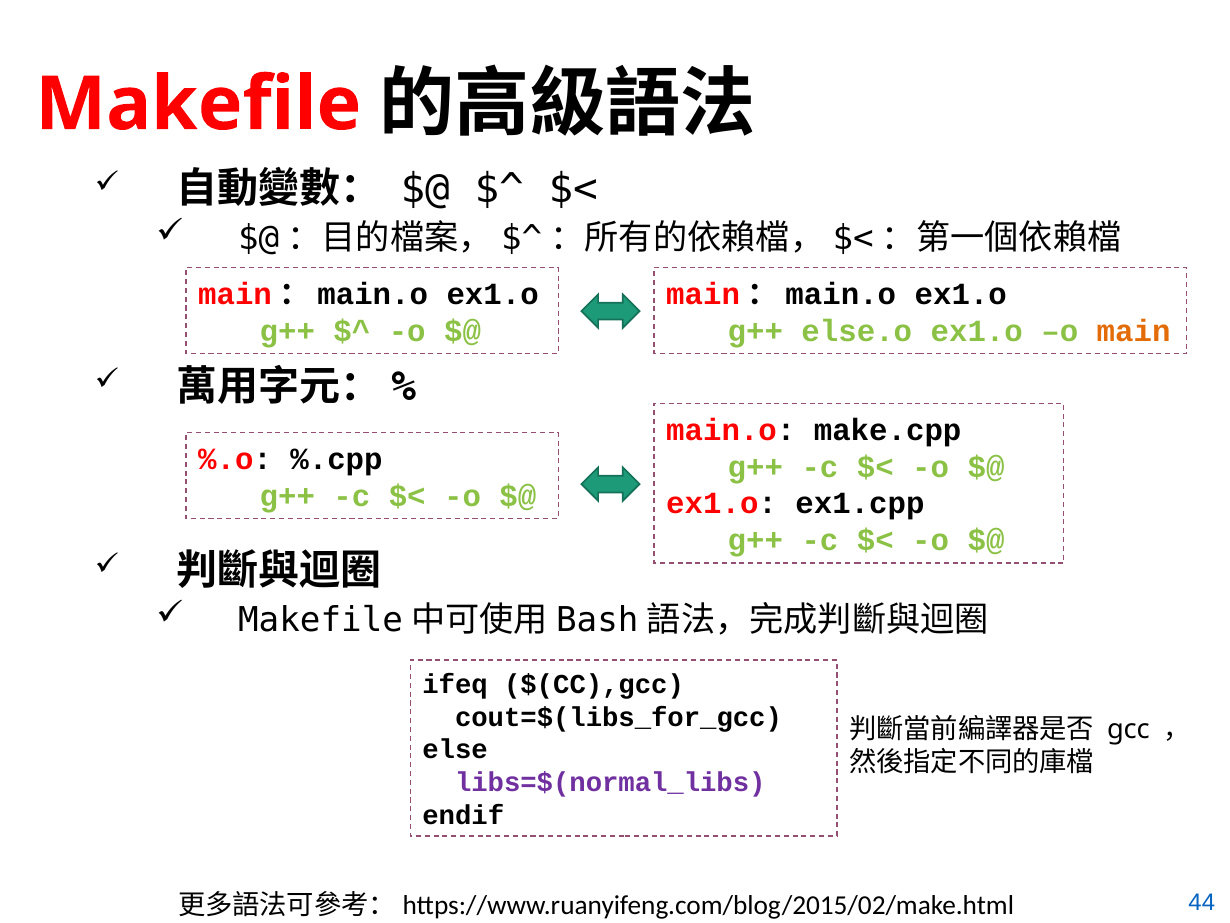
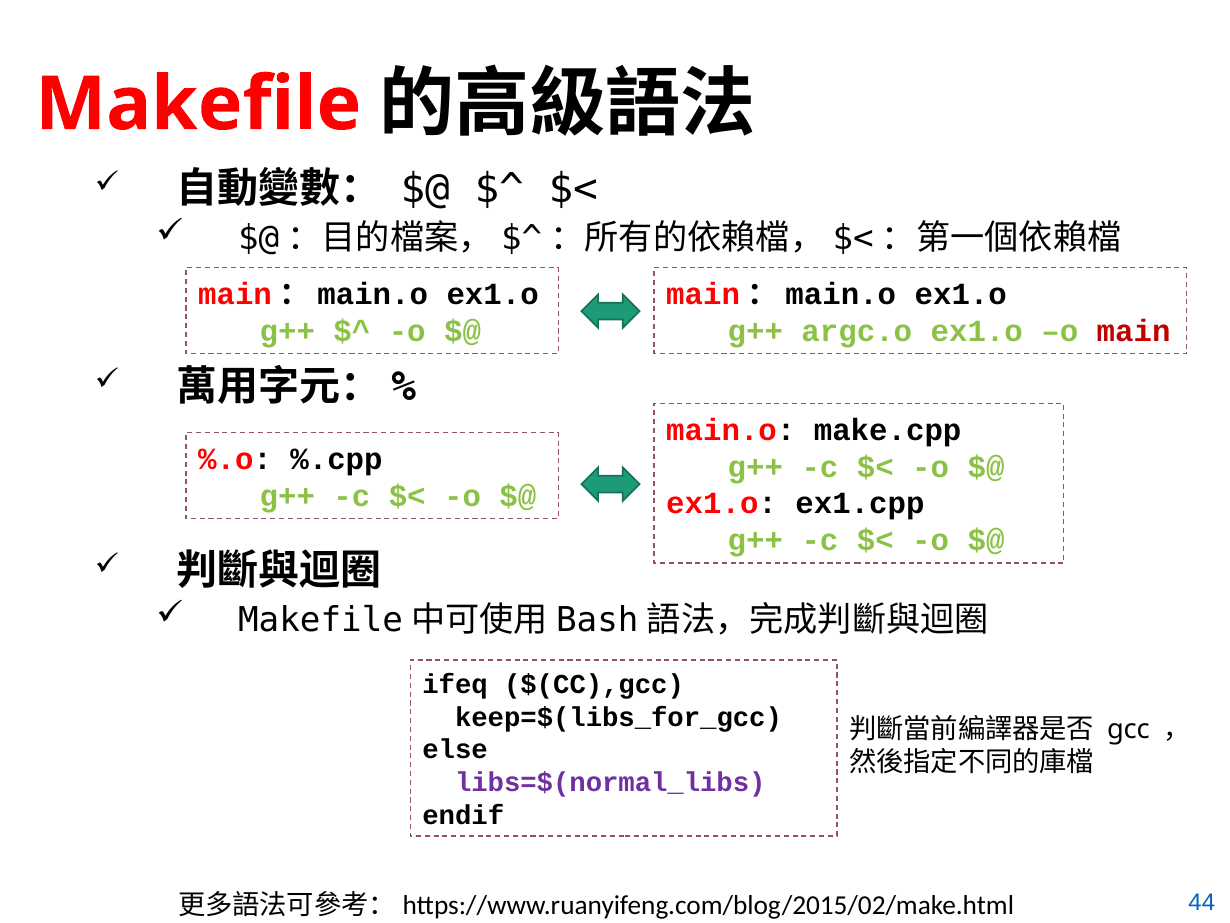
else.o: else.o -> argc.o (857, 331)
main colour: orange -> red (1134, 331)
cout=$(libs_for_gcc: cout=$(libs_for_gcc -> keep=$(libs_for_gcc (618, 717)
